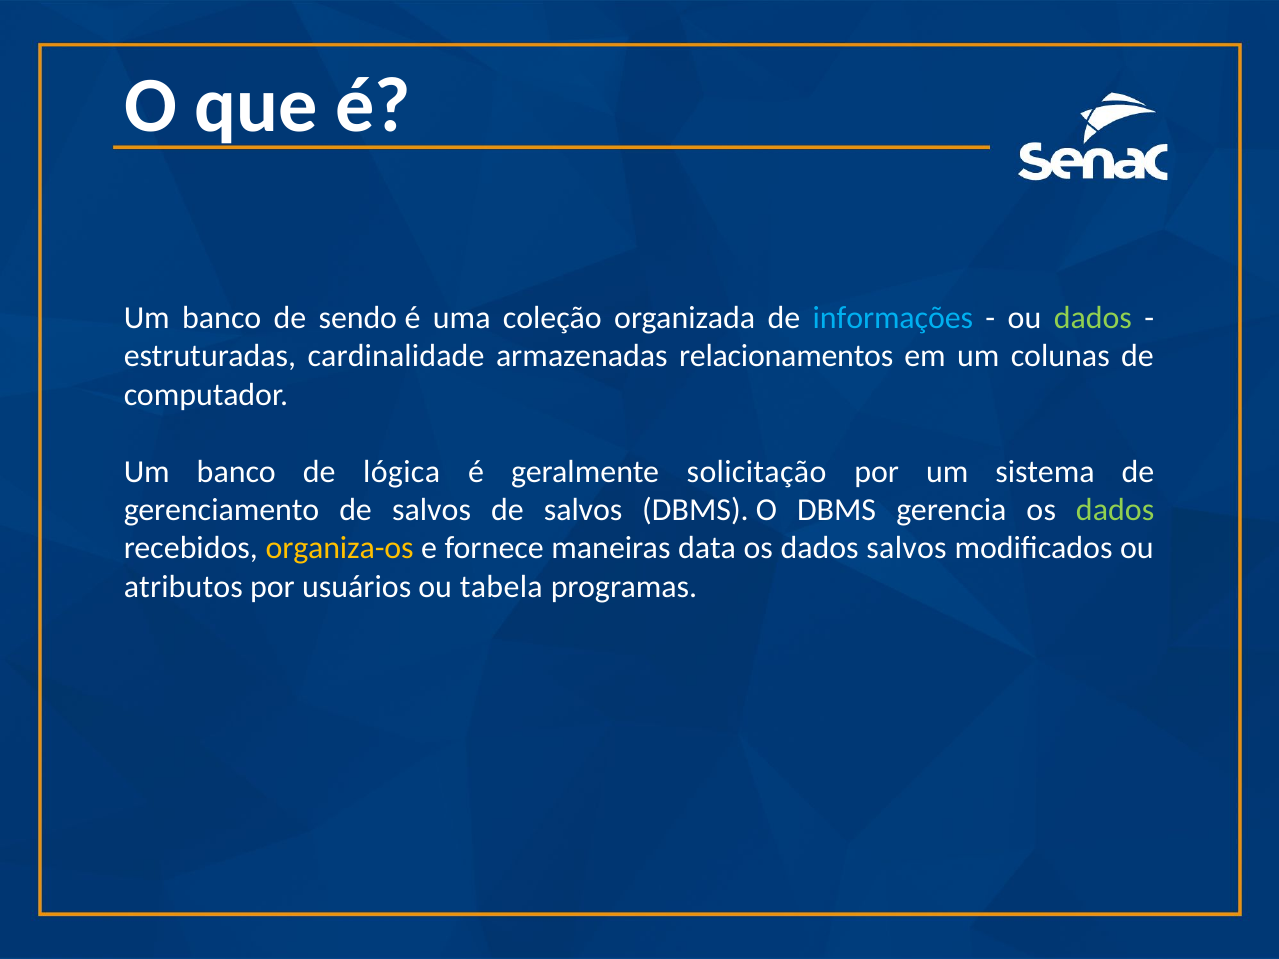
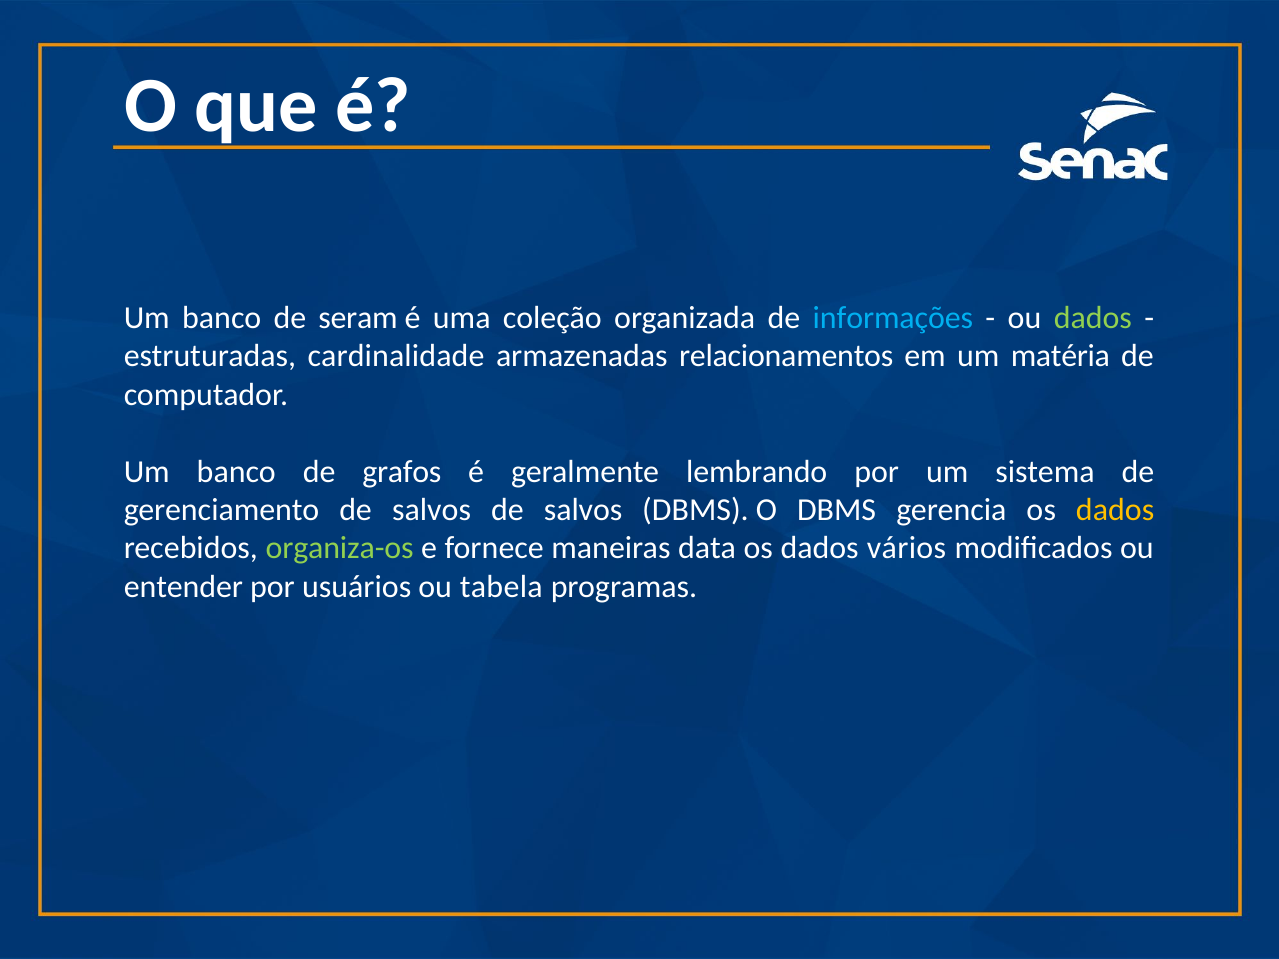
sendo: sendo -> seram (358, 318)
colunas: colunas -> matéria (1060, 357)
lógica: lógica -> grafos (402, 472)
solicitação: solicitação -> lembrando (757, 472)
dados colour: light green -> yellow (1115, 510)
organiza-os colour: yellow -> light green (340, 548)
dados salvos: salvos -> vários (907, 548)
atributos: atributos -> entender (183, 587)
